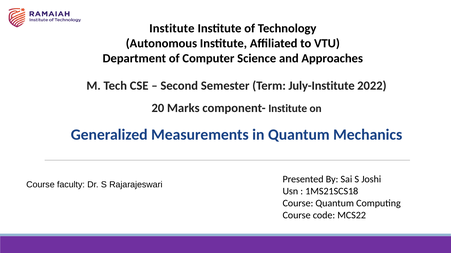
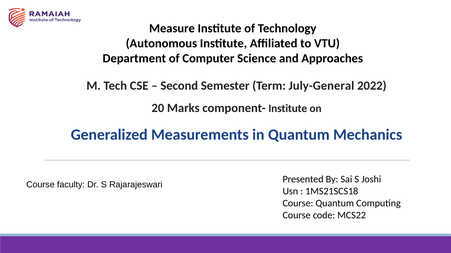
Institute: Institute -> Measure (172, 28)
July-Institute: July-Institute -> July-General (321, 86)
